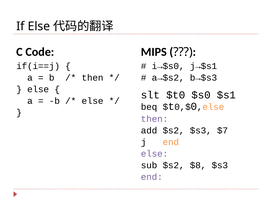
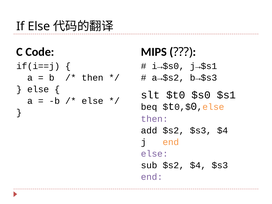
$s3 $7: $7 -> $4 (223, 130)
$s2 $8: $8 -> $4 (198, 165)
